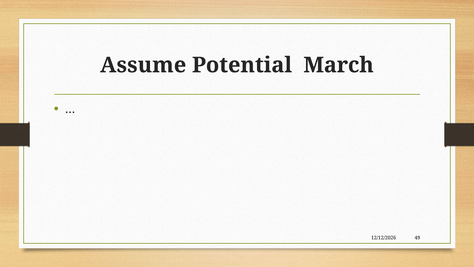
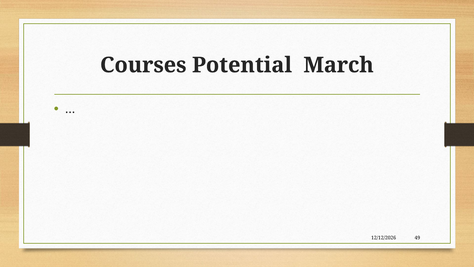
Assume: Assume -> Courses (143, 65)
